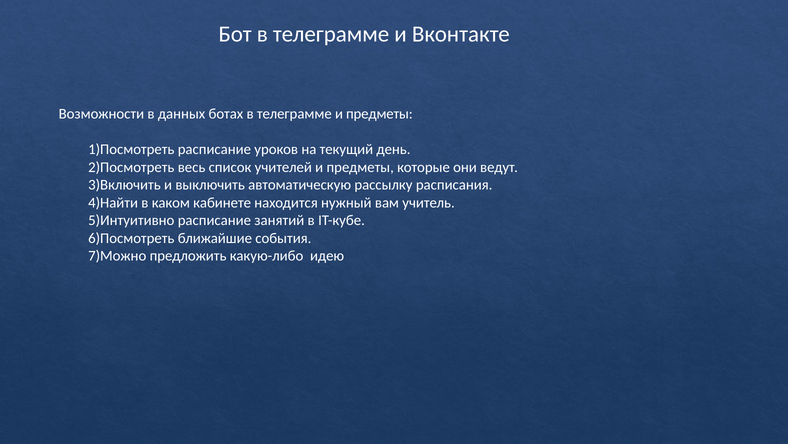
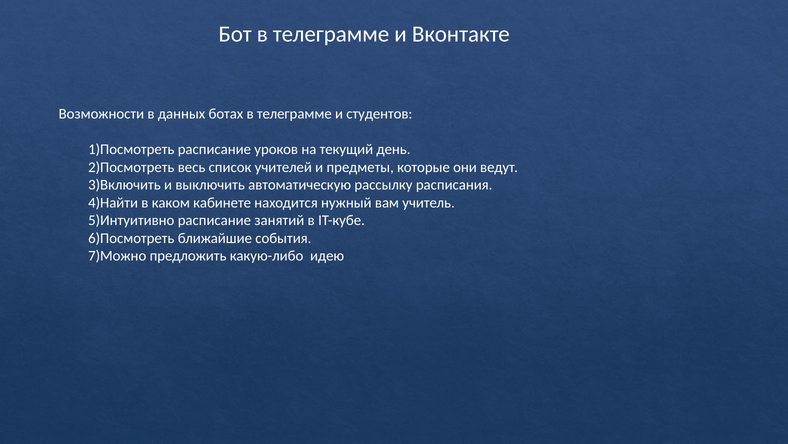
телеграмме и предметы: предметы -> студентов (379, 114)
